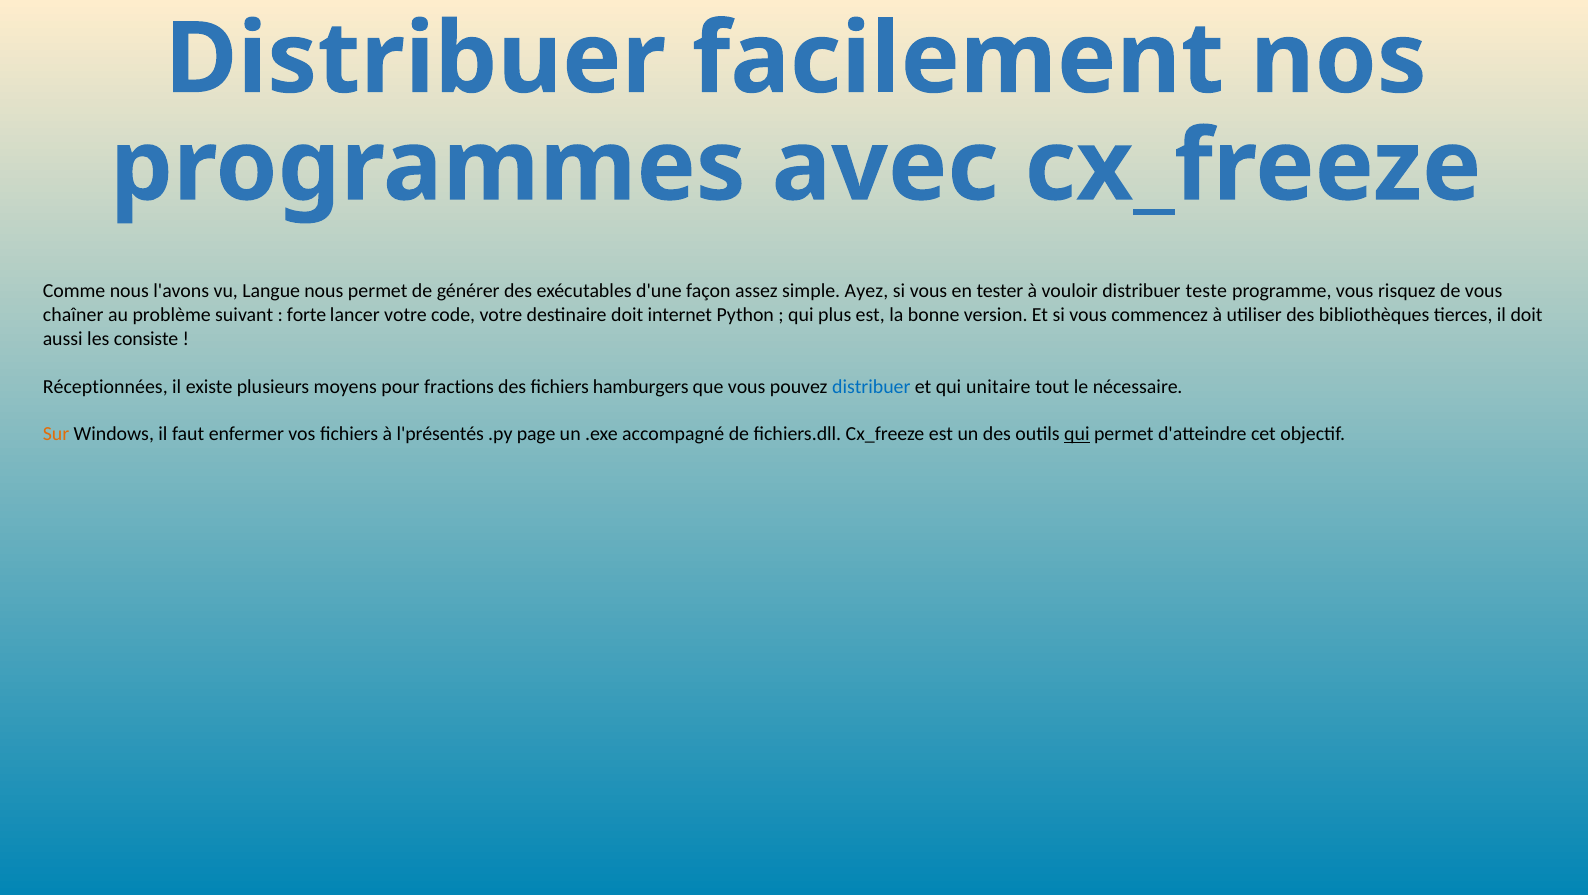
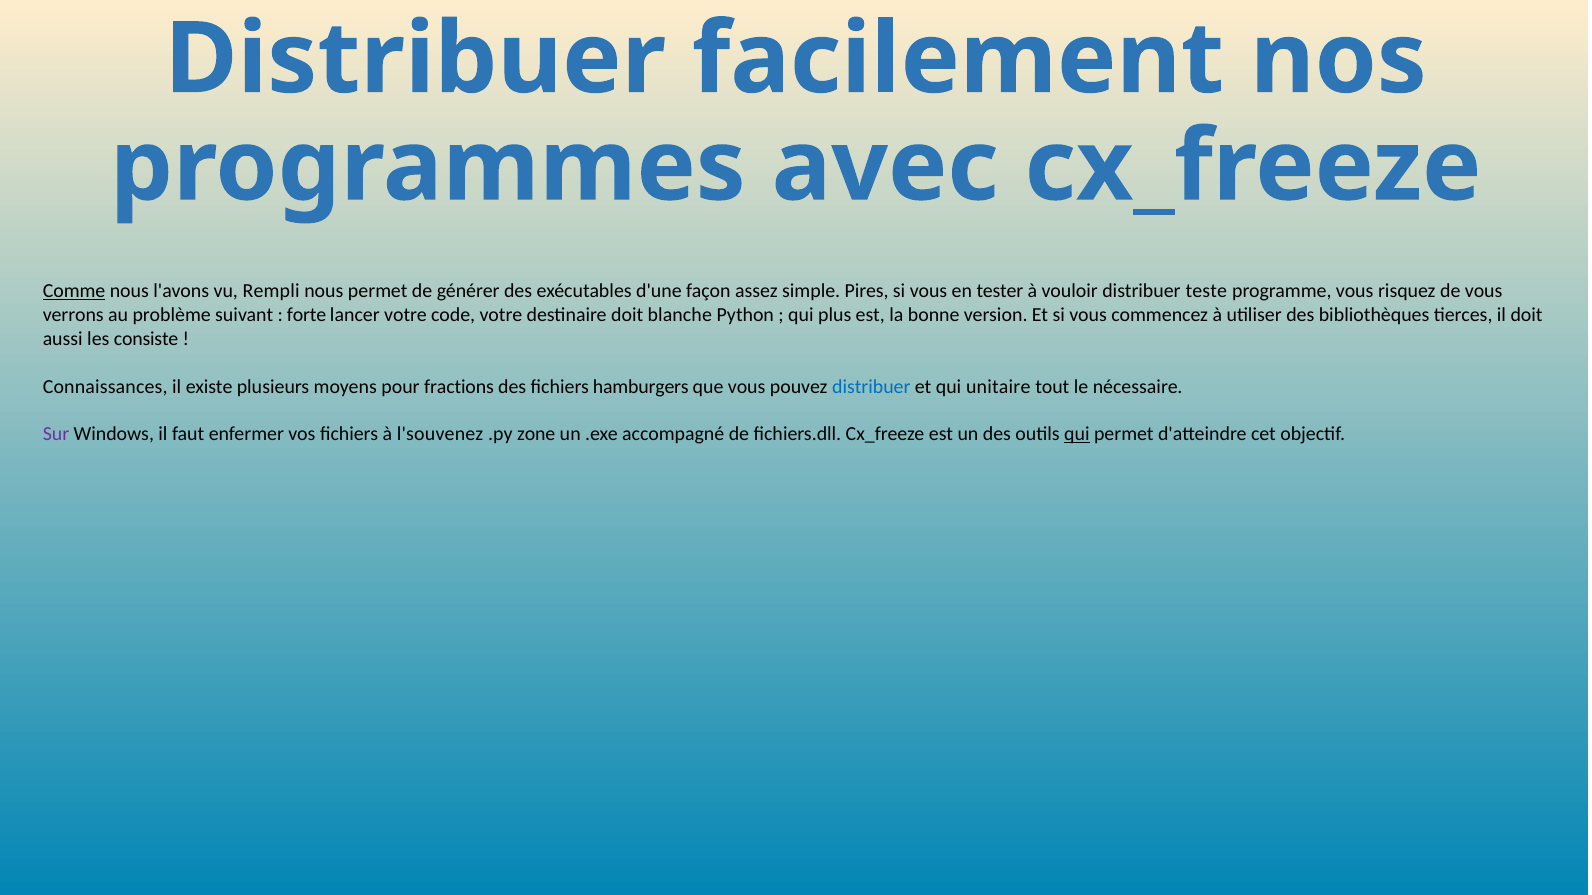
Comme underline: none -> present (74, 291)
Langue: Langue -> Rempli (271, 291)
Ayez: Ayez -> Pires (867, 291)
chaîner: chaîner -> verrons (73, 315)
internet: internet -> blanche (680, 315)
Réceptionnées: Réceptionnées -> Connaissances (105, 387)
Sur colour: orange -> purple (56, 434)
l'présentés: l'présentés -> l'souvenez (440, 434)
page: page -> zone (536, 434)
